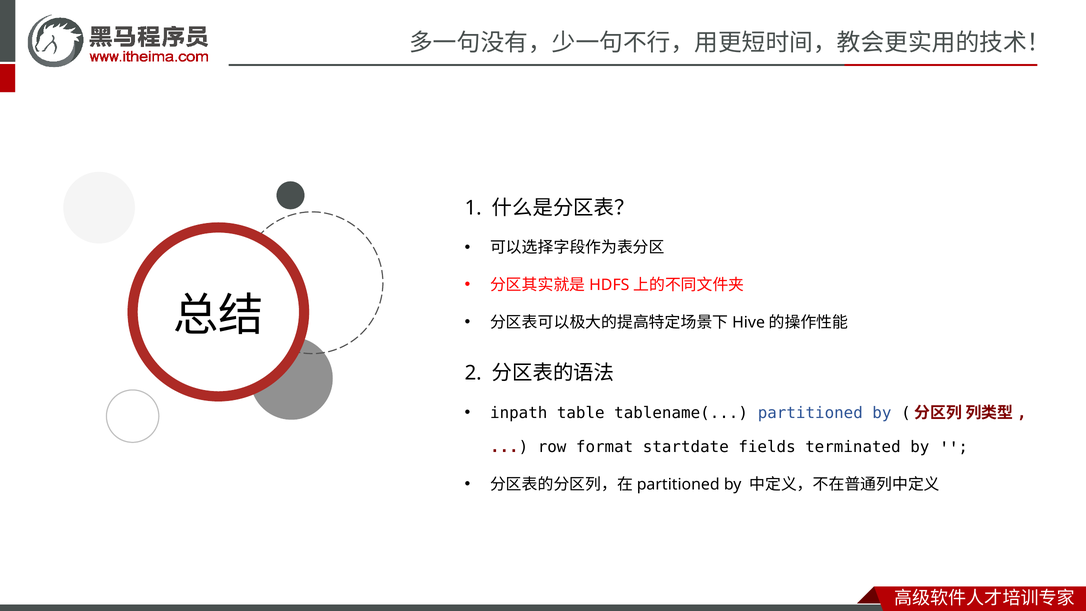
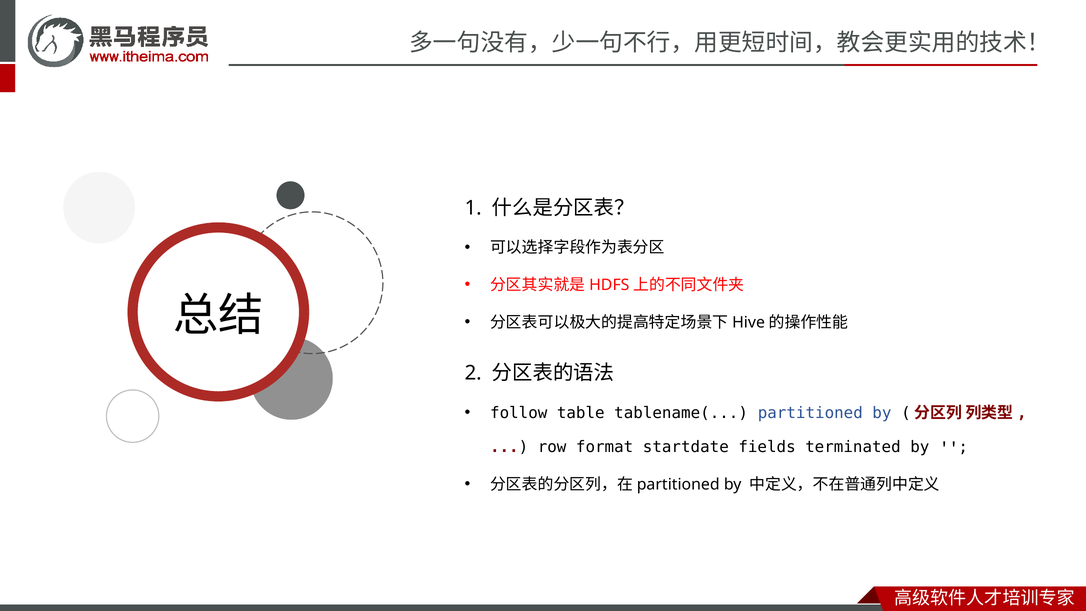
inpath: inpath -> follow (519, 413)
